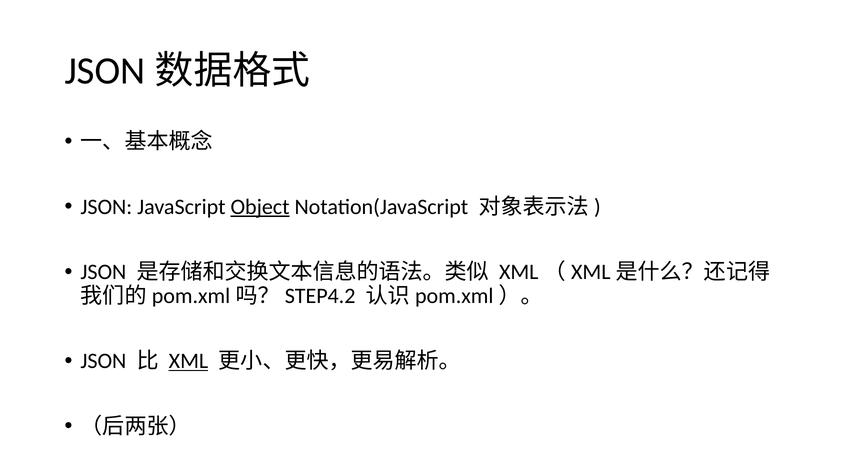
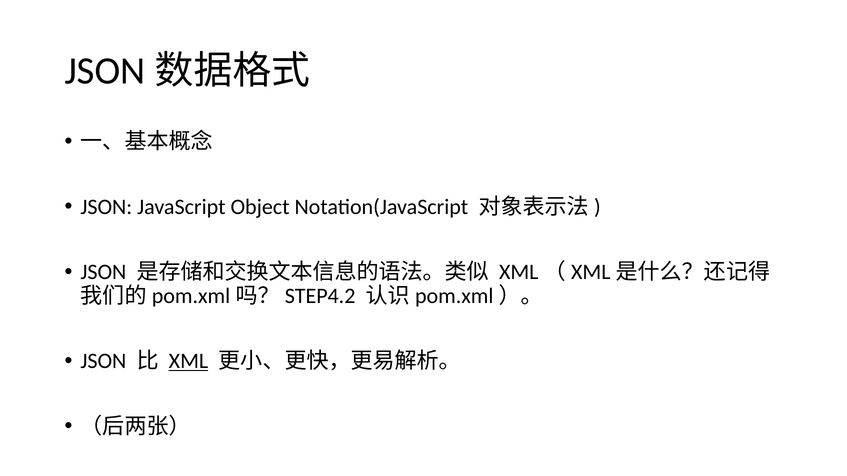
Object underline: present -> none (260, 207)
